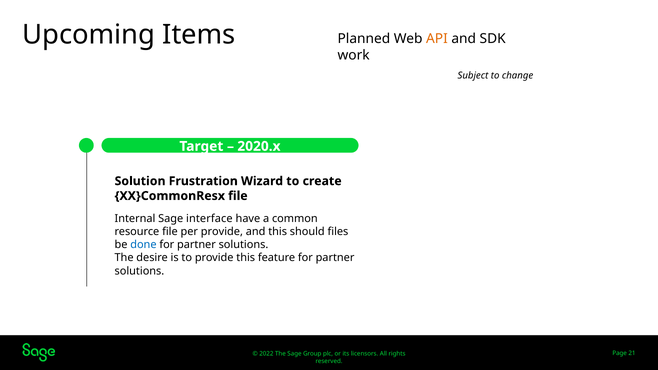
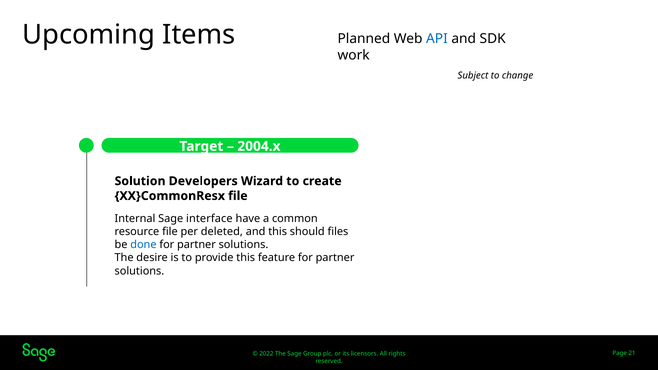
API colour: orange -> blue (437, 39)
2020.x: 2020.x -> 2004.x (259, 146)
Frustration: Frustration -> Developers (203, 181)
per provide: provide -> deleted (222, 232)
